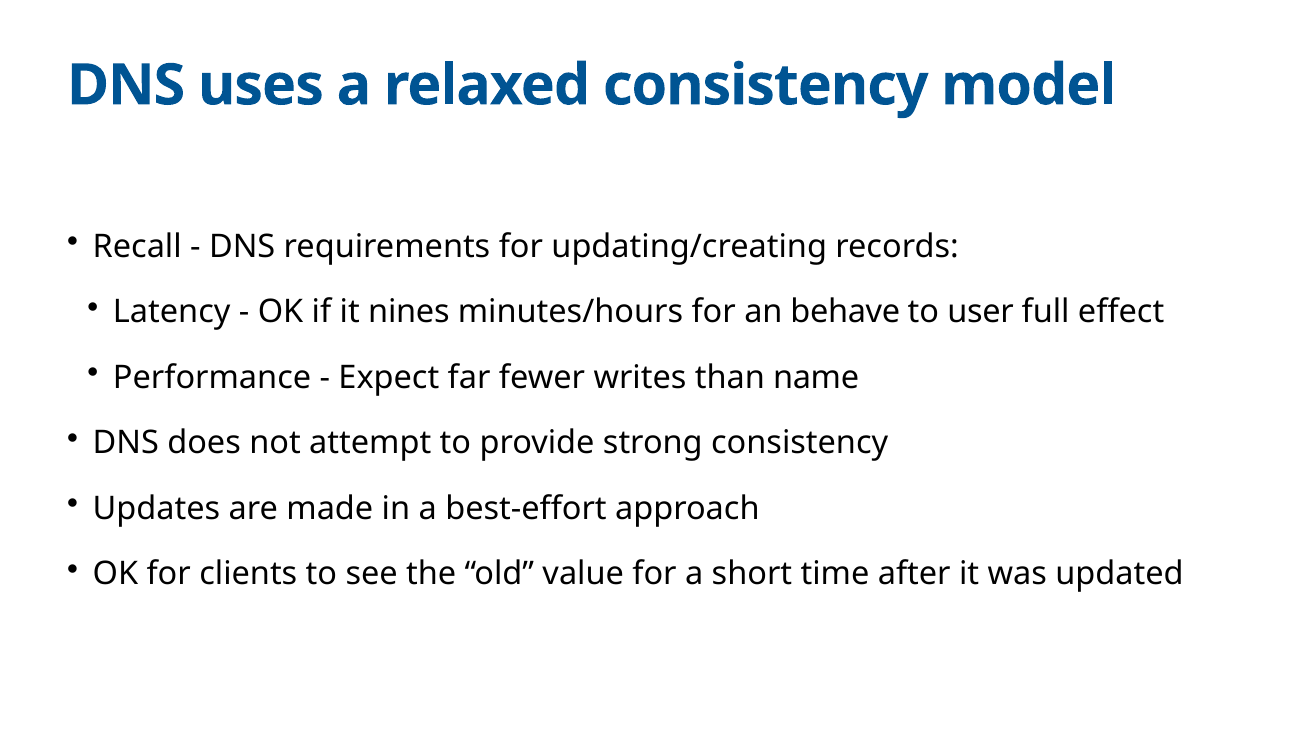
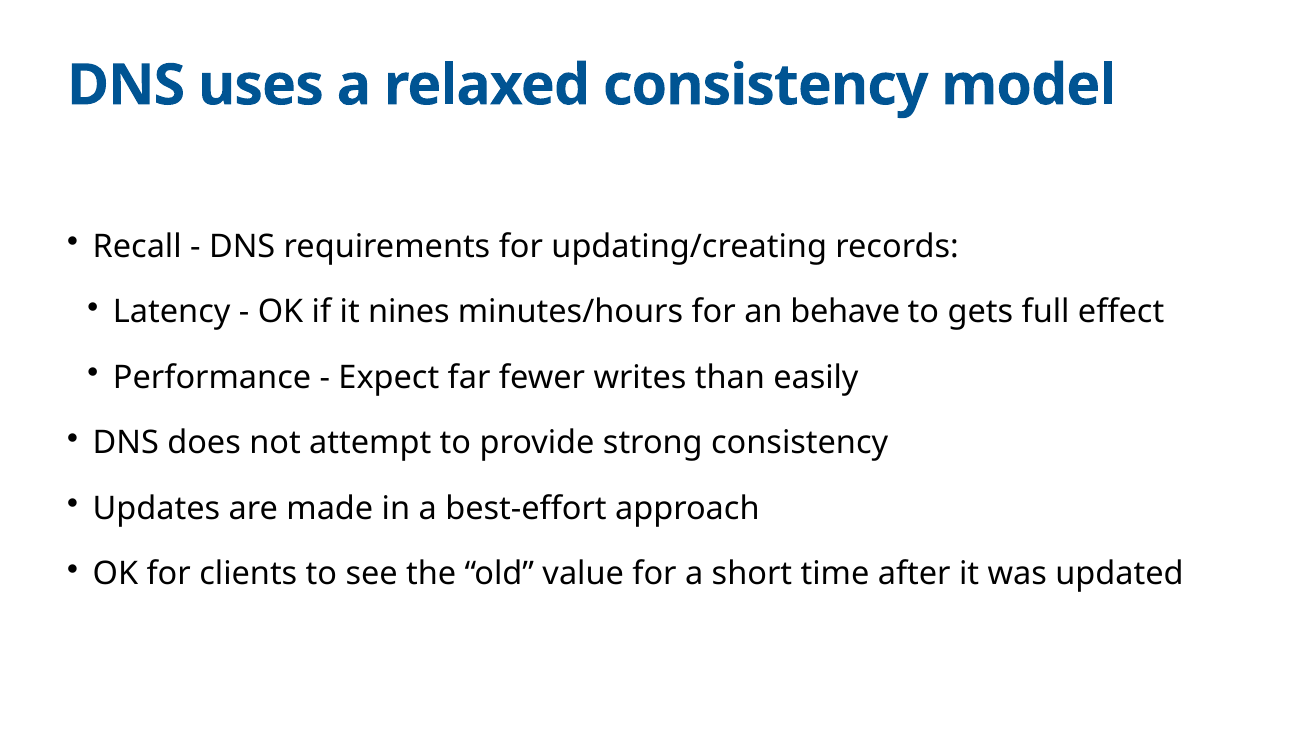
user: user -> gets (980, 312)
name: name -> easily (816, 378)
